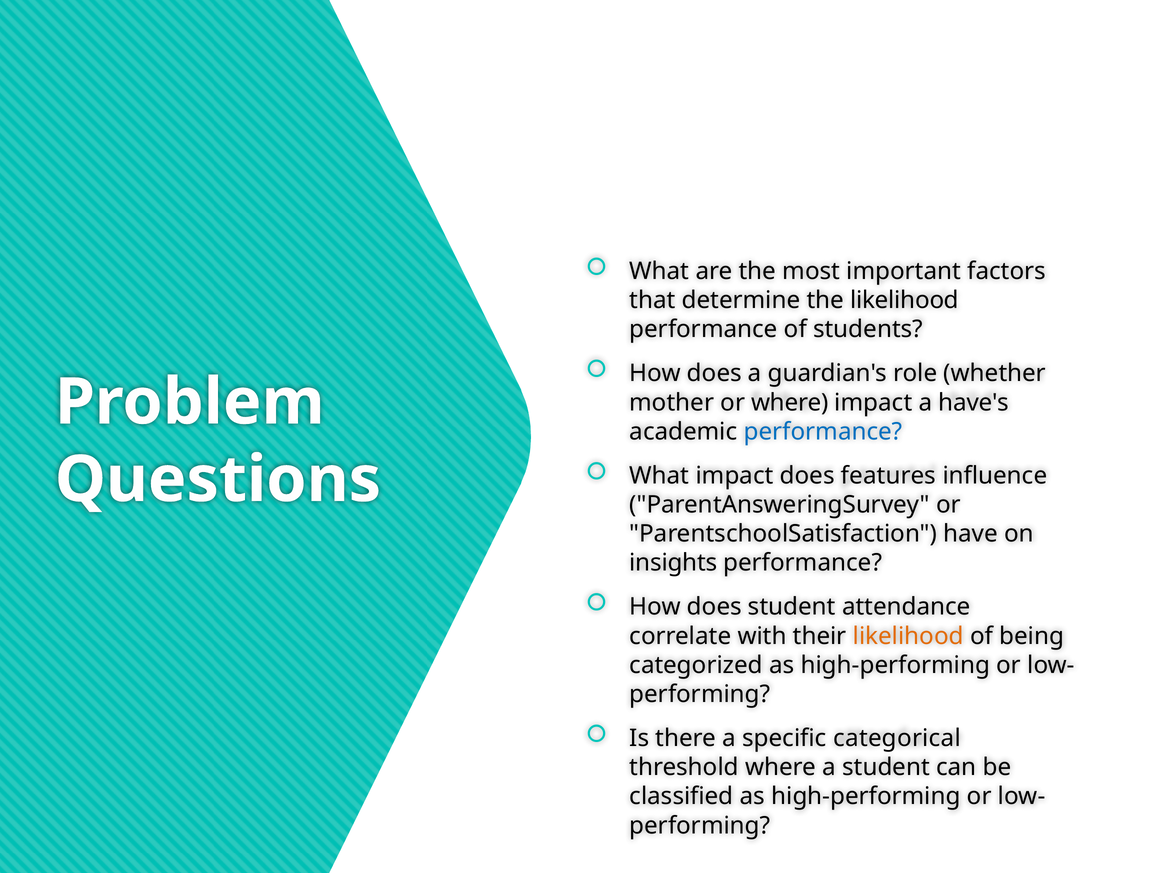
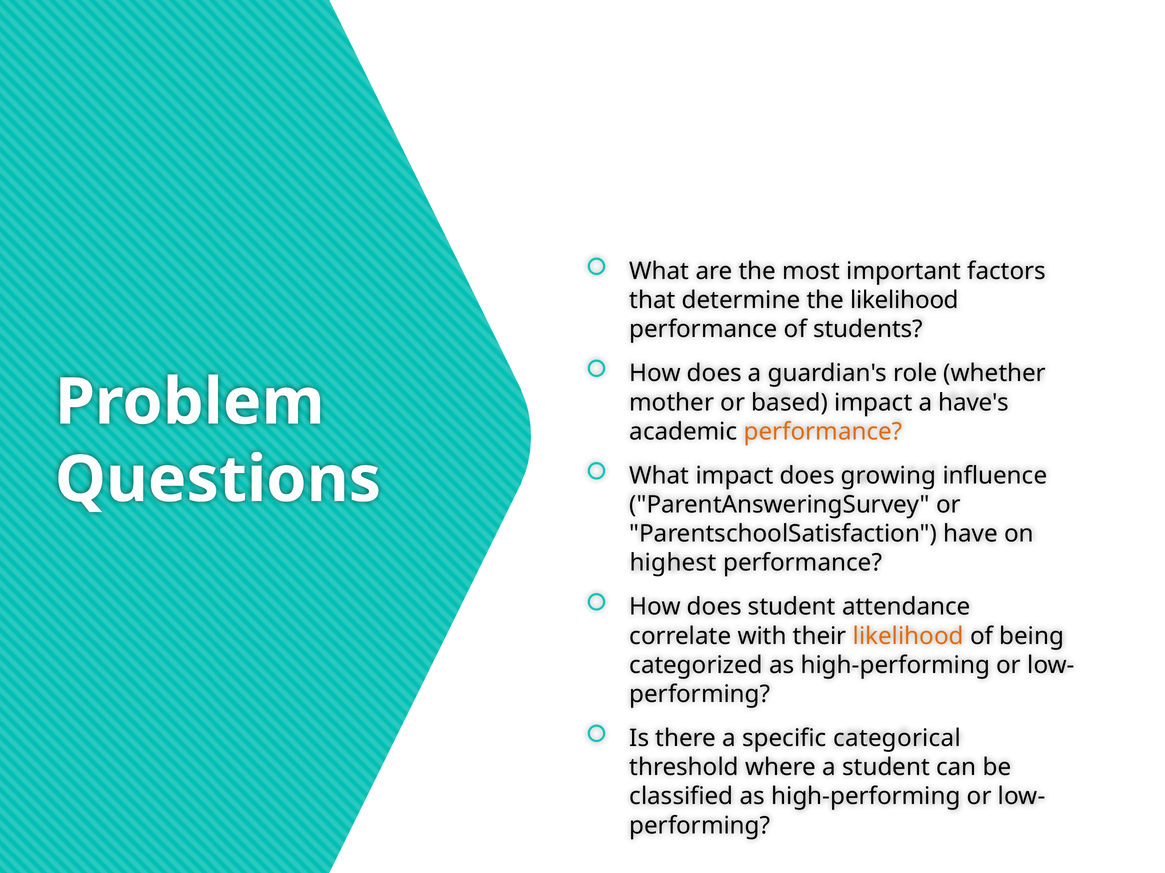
or where: where -> based (790, 403)
performance colour: blue -> orange (823, 432)
features: features -> growing (889, 476)
insights: insights -> highest (673, 563)
